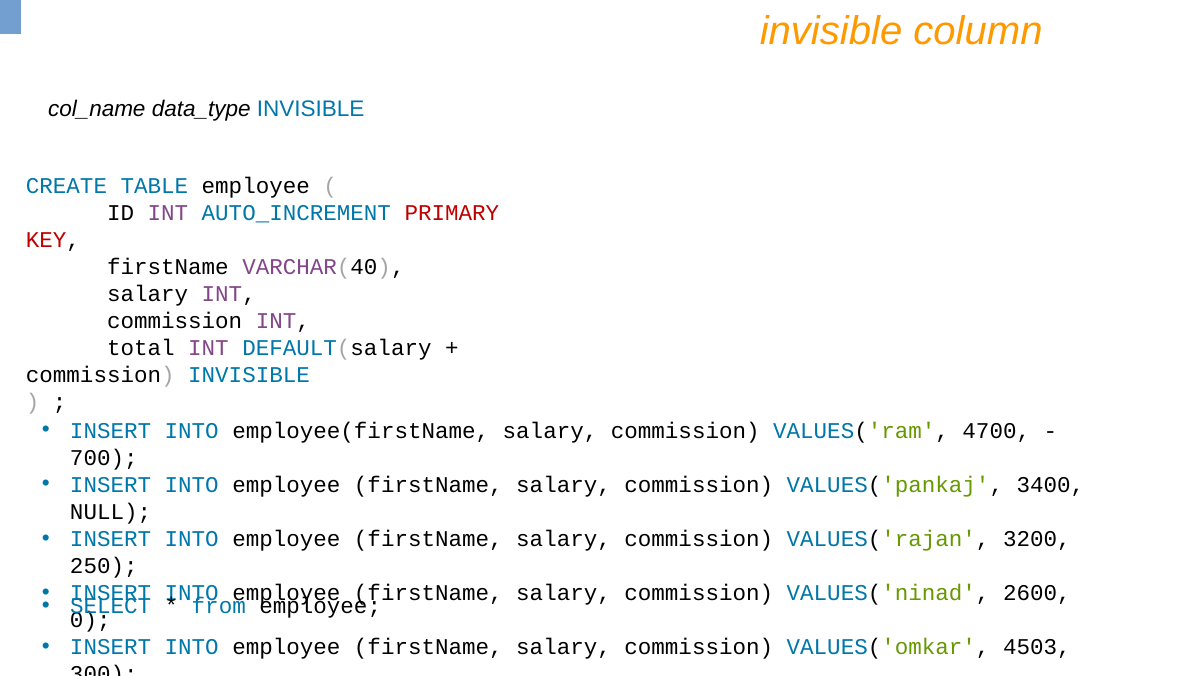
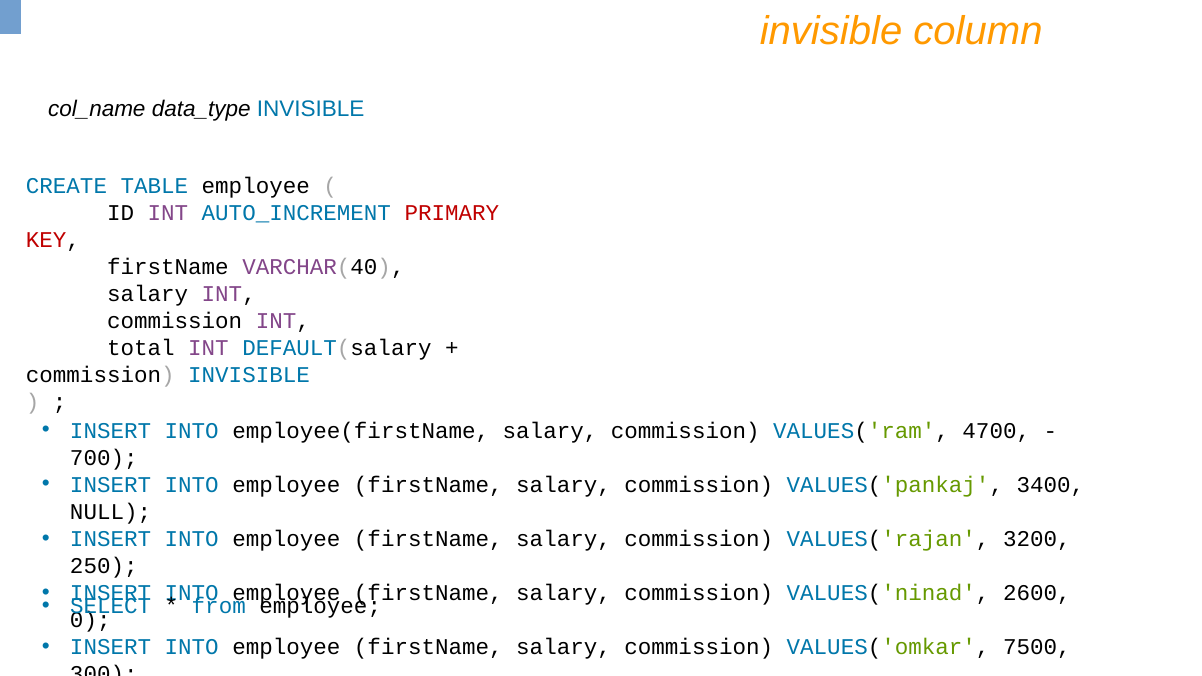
4503: 4503 -> 7500 (1037, 647)
